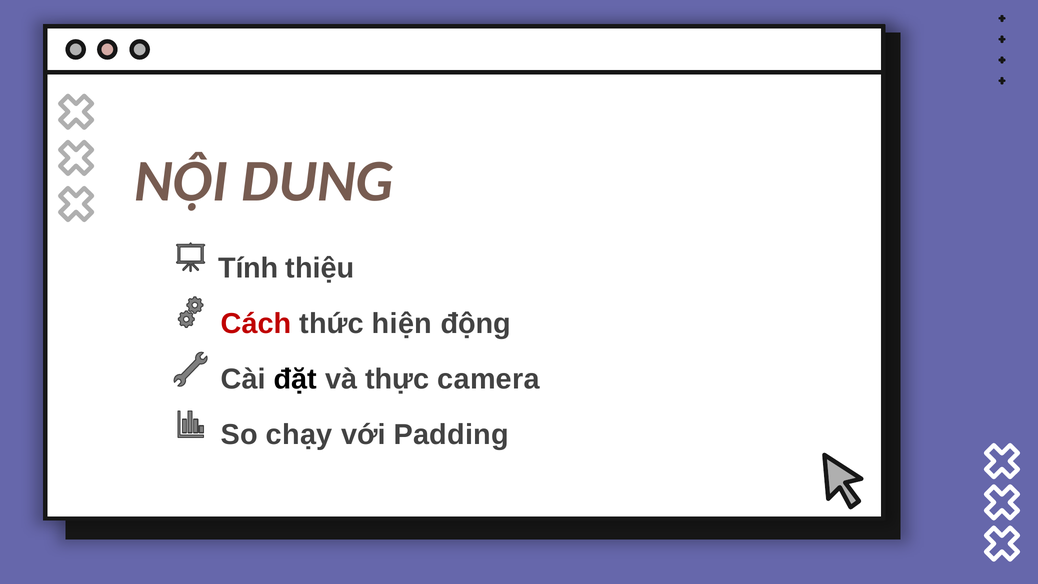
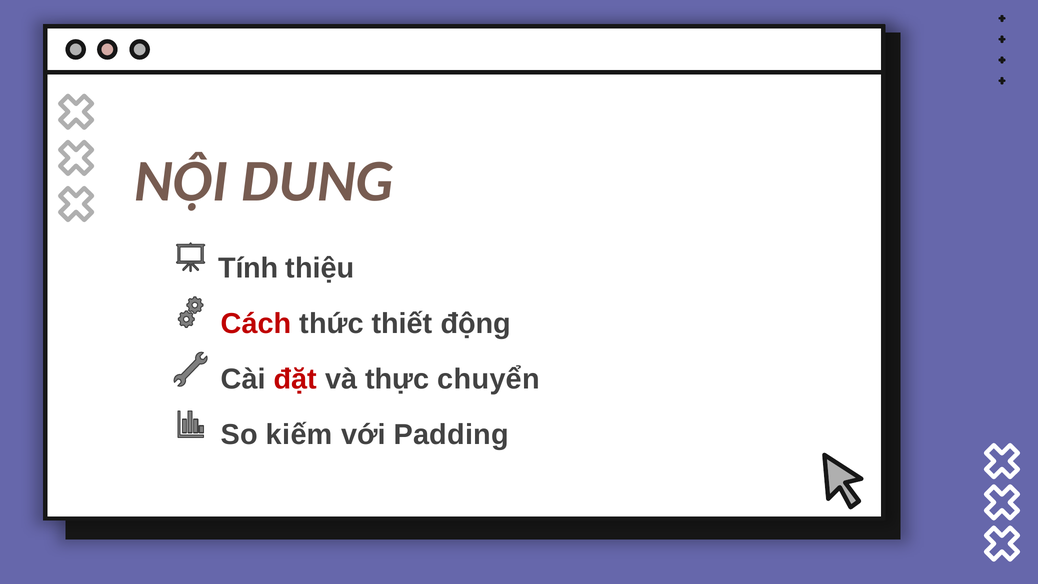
hiện: hiện -> thiết (402, 324)
đặt colour: black -> red (295, 379)
camera: camera -> chuyển (489, 379)
chạy: chạy -> kiếm (299, 434)
